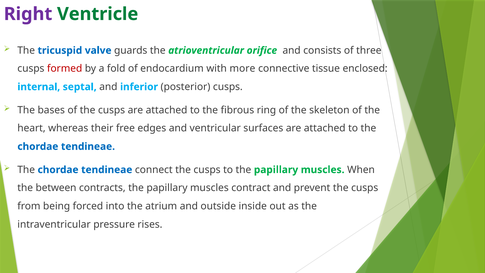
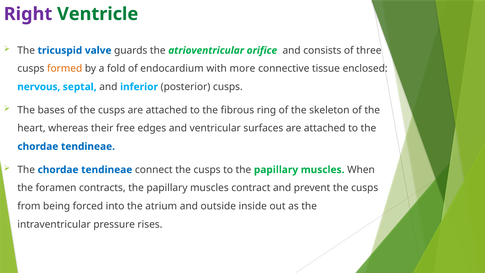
formed colour: red -> orange (65, 69)
internal: internal -> nervous (39, 87)
between: between -> foramen (56, 188)
